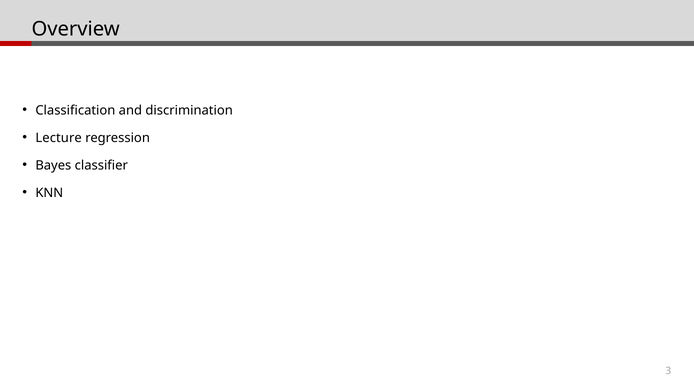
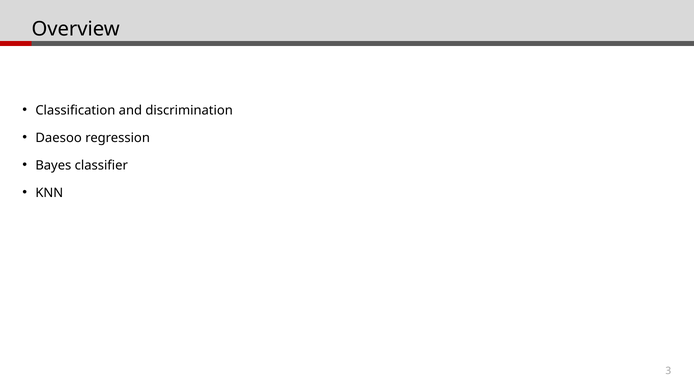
Lecture: Lecture -> Daesoo (59, 138)
